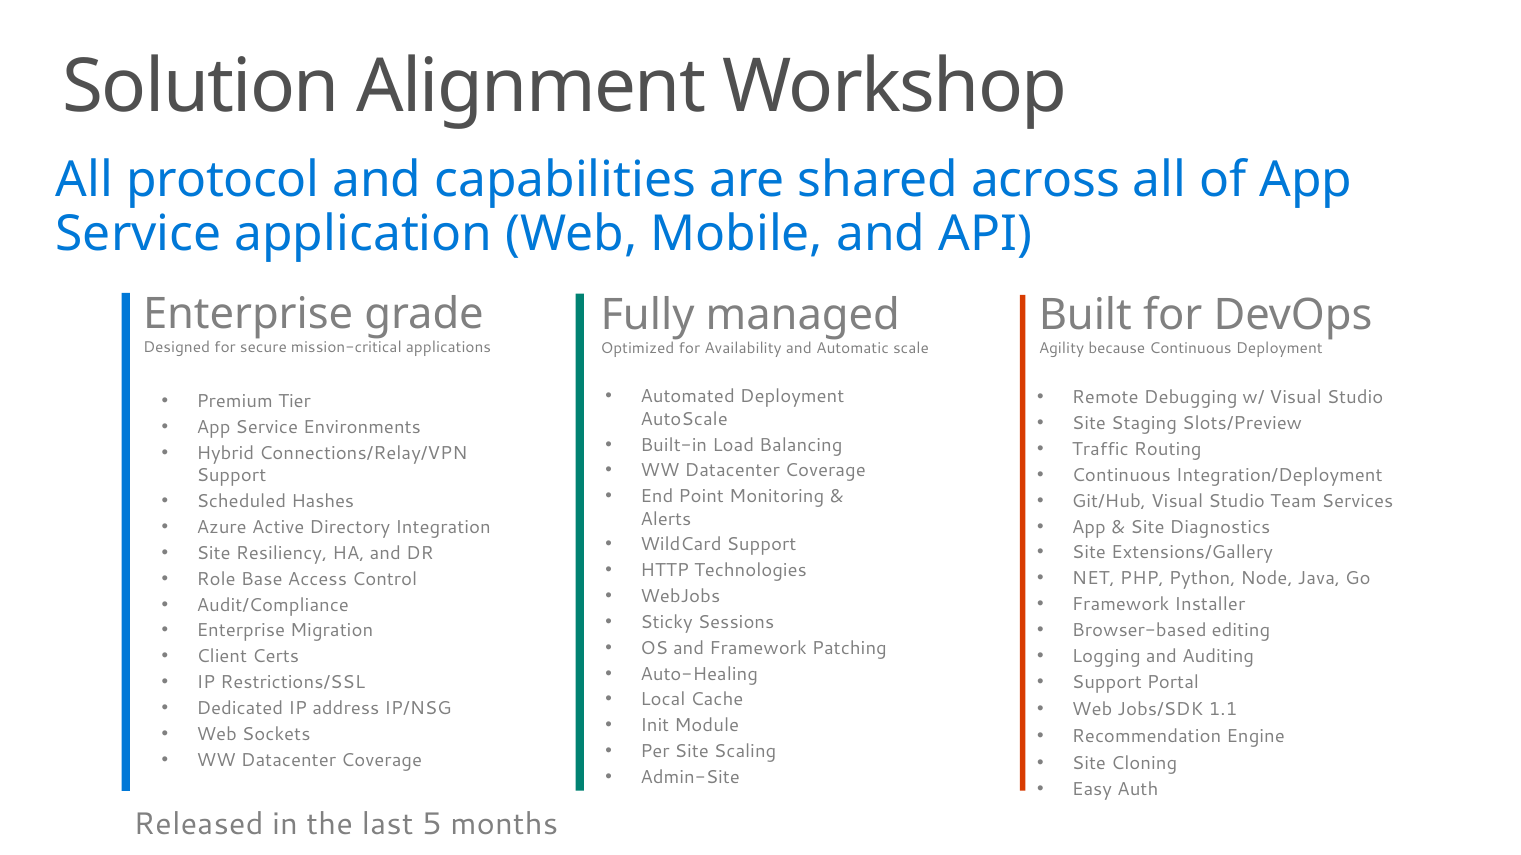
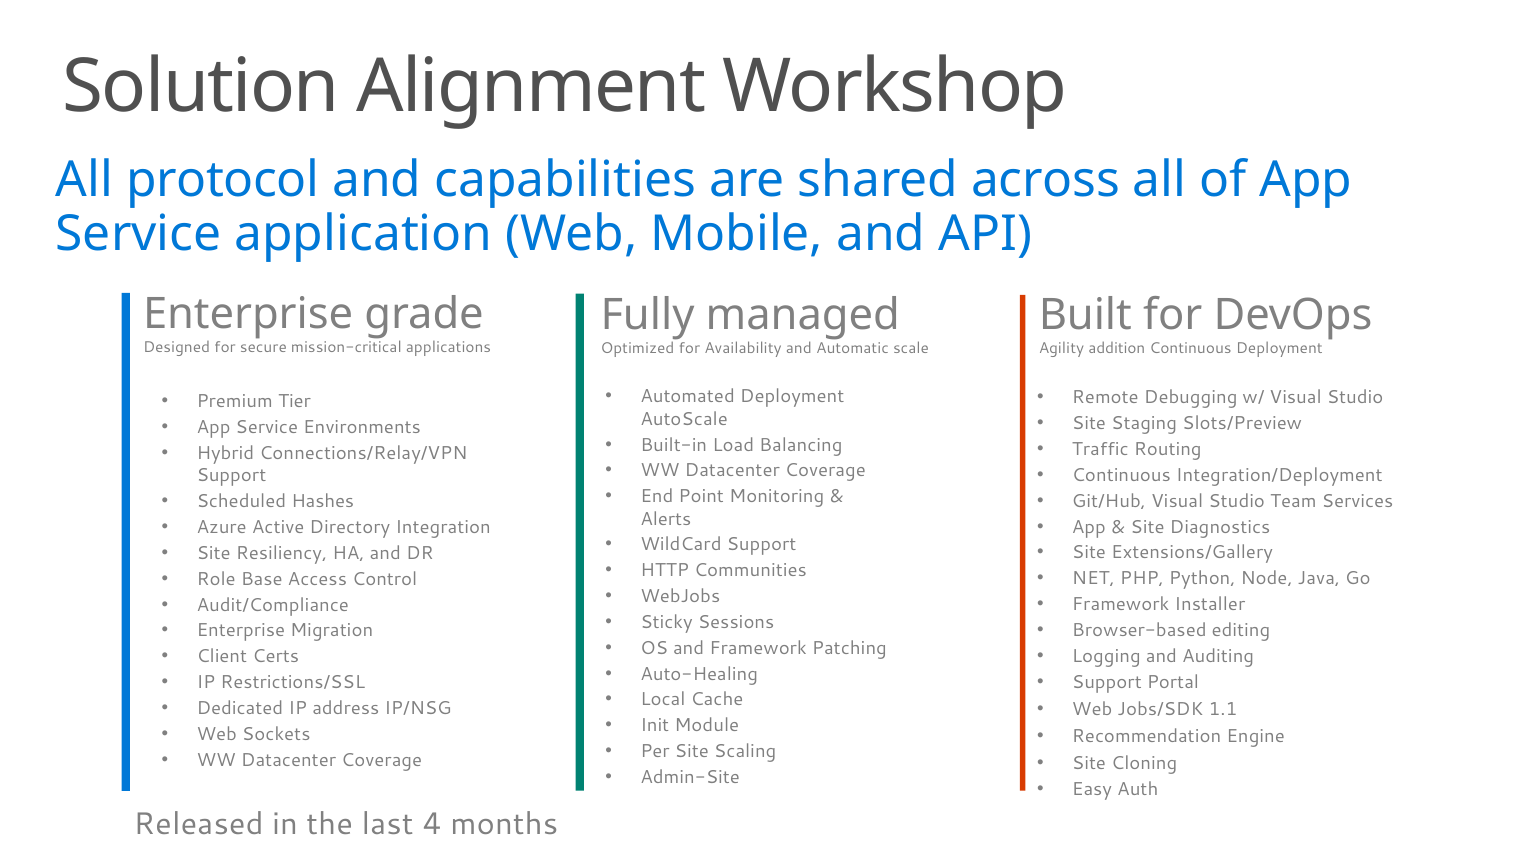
because: because -> addition (1117, 349)
Technologies: Technologies -> Communities (750, 571)
5: 5 -> 4 (432, 825)
